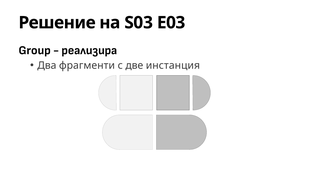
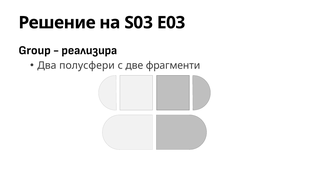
фрагменти: фрагменти -> полусфери (87, 65)
инстанция: инстанция -> фрагменти (173, 65)
